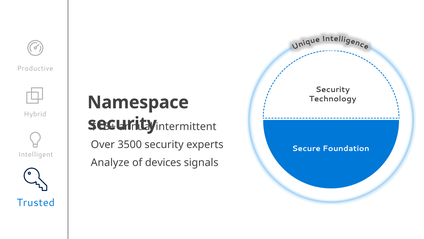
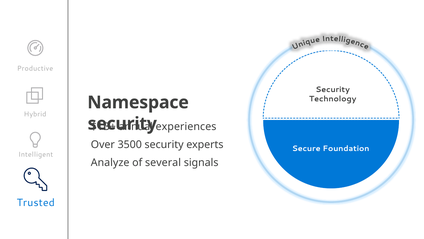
intermittent: intermittent -> experiences (186, 126)
devices: devices -> several (163, 162)
